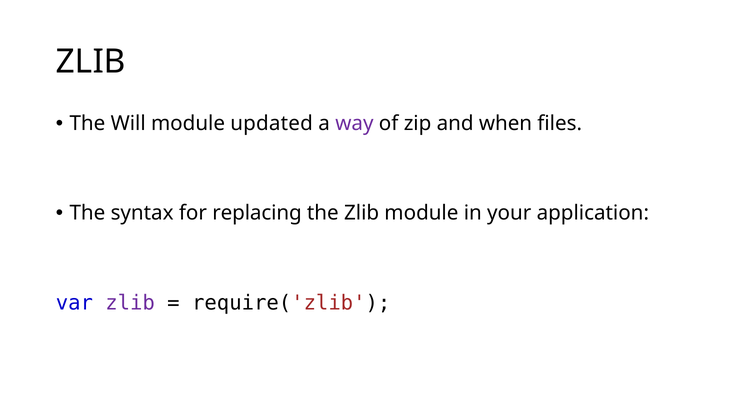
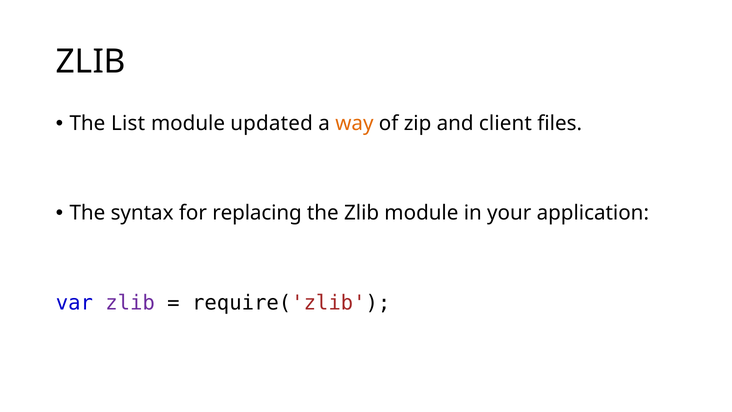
Will: Will -> List (128, 123)
way colour: purple -> orange (354, 123)
when: when -> client (505, 123)
